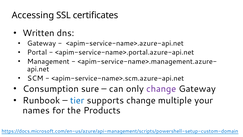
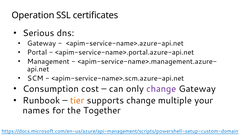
Accessing: Accessing -> Operation (33, 15)
Written: Written -> Serious (38, 33)
sure: sure -> cost (90, 89)
tier colour: blue -> orange (77, 100)
Products: Products -> Together (102, 110)
